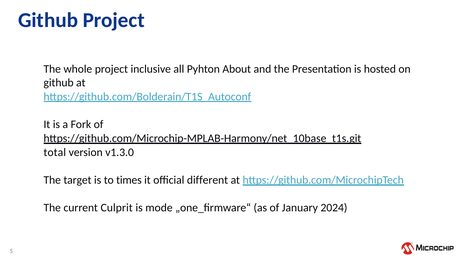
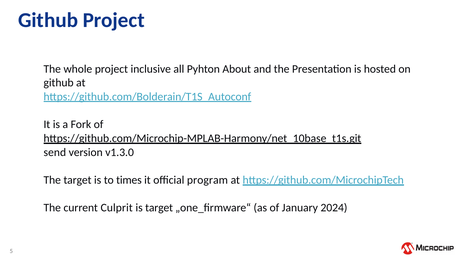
total: total -> send (55, 153)
different: different -> program (207, 180)
is mode: mode -> target (159, 208)
